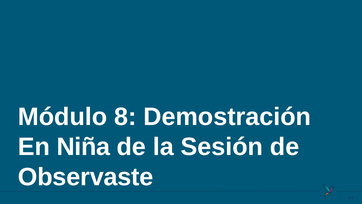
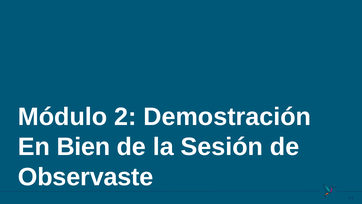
8: 8 -> 2 (125, 116)
Niña: Niña -> Bien (83, 147)
